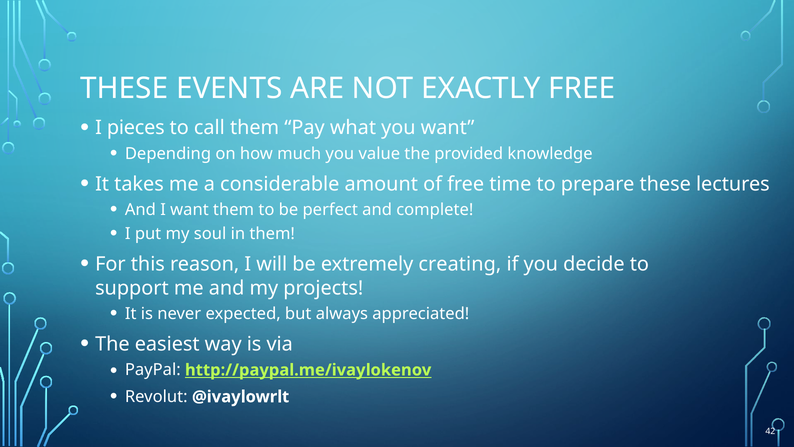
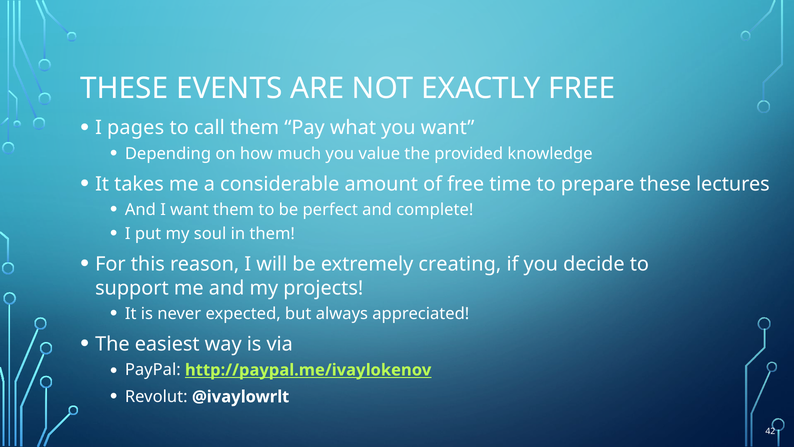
pieces: pieces -> pages (136, 128)
